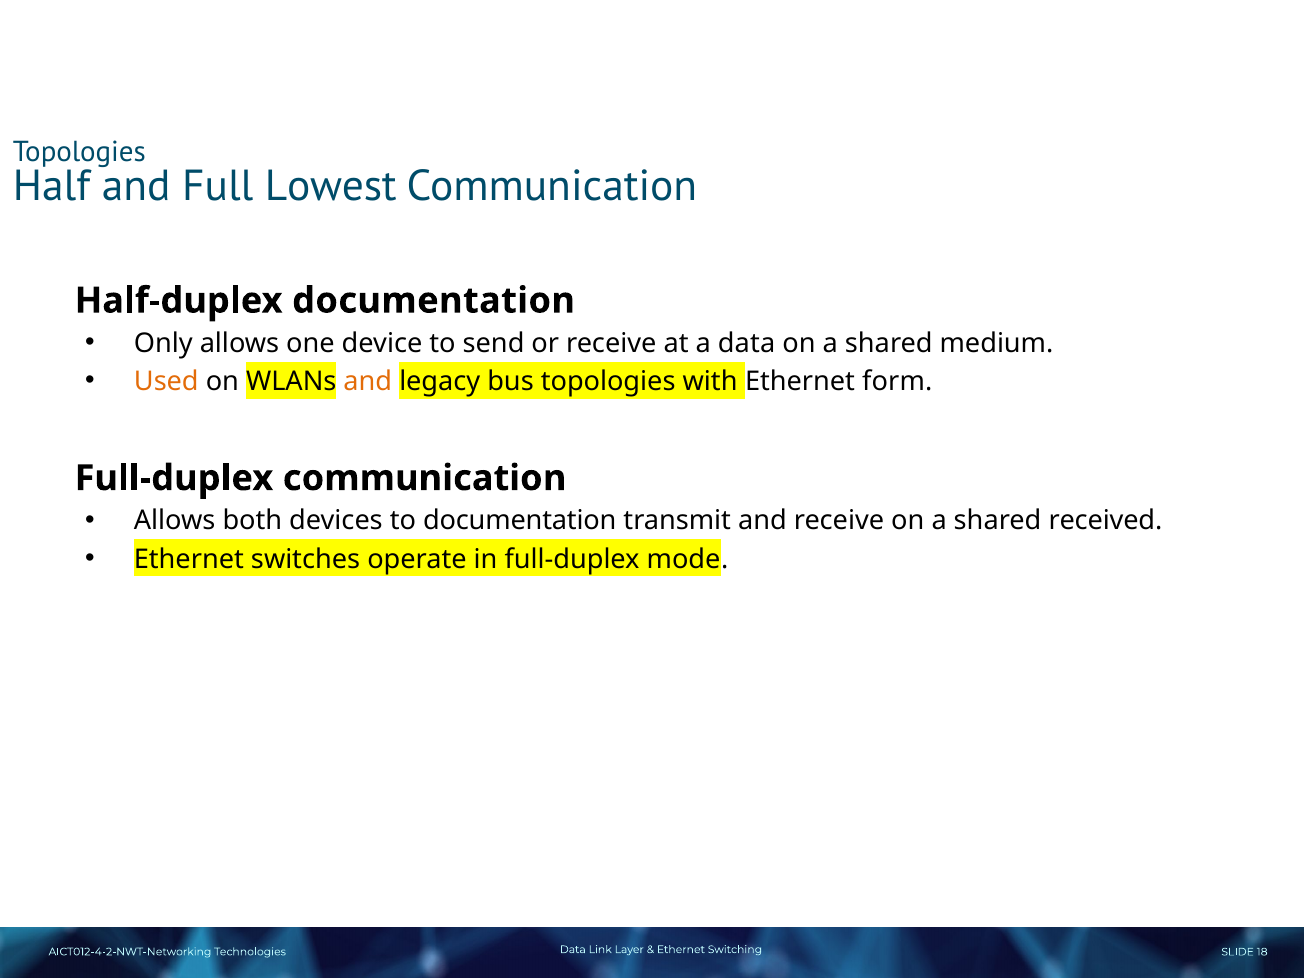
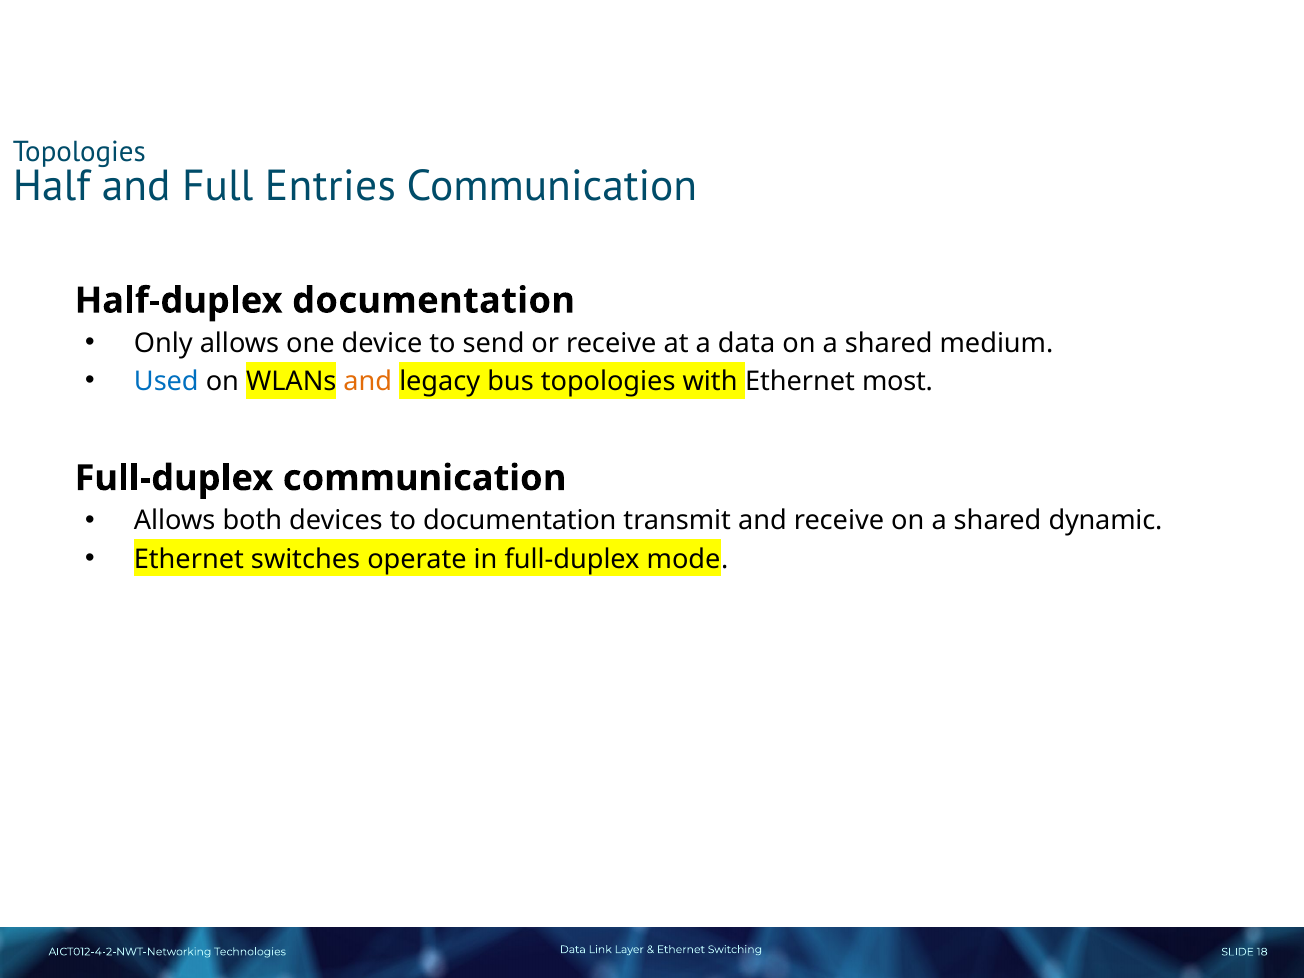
Lowest: Lowest -> Entries (330, 186)
Used colour: orange -> blue (166, 382)
form: form -> most (897, 382)
received: received -> dynamic (1105, 521)
